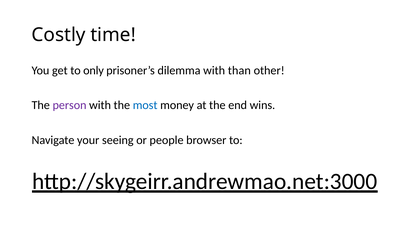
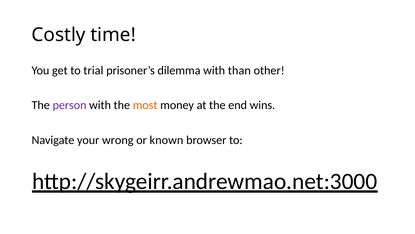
only: only -> trial (93, 70)
most colour: blue -> orange (145, 105)
seeing: seeing -> wrong (118, 140)
people: people -> known (166, 140)
